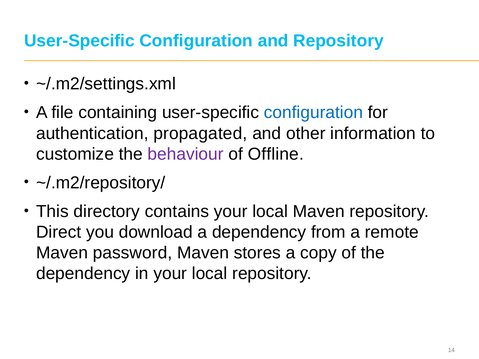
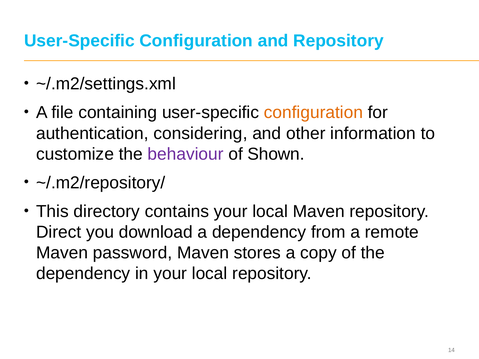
configuration colour: blue -> orange (313, 113)
propagated: propagated -> considering (200, 133)
Offline: Offline -> Shown (276, 154)
